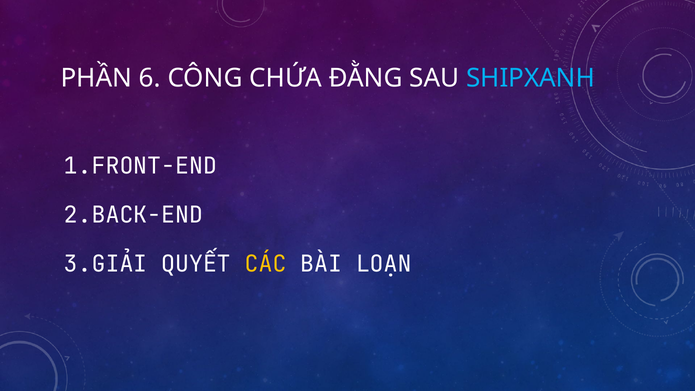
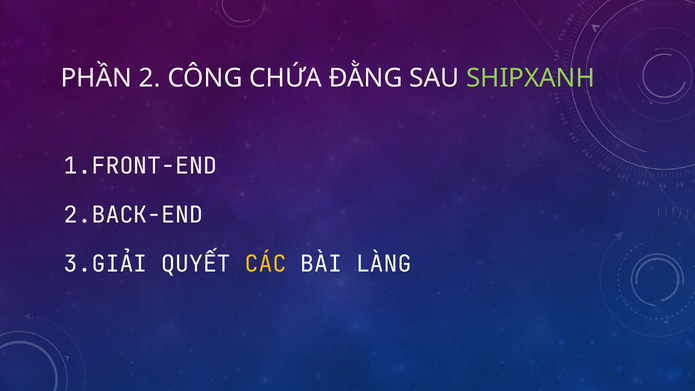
6: 6 -> 2 (150, 78)
SHIPXANH colour: light blue -> light green (530, 78)
LOẠN: LOẠN -> LÀNG (384, 264)
